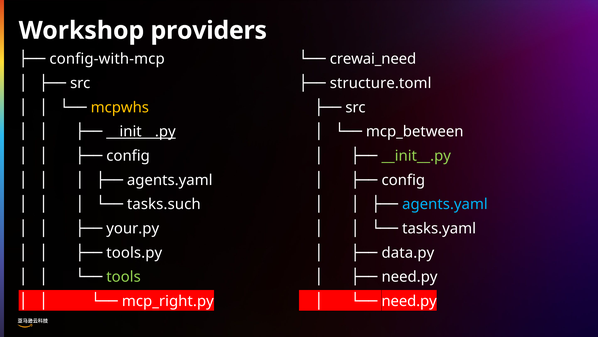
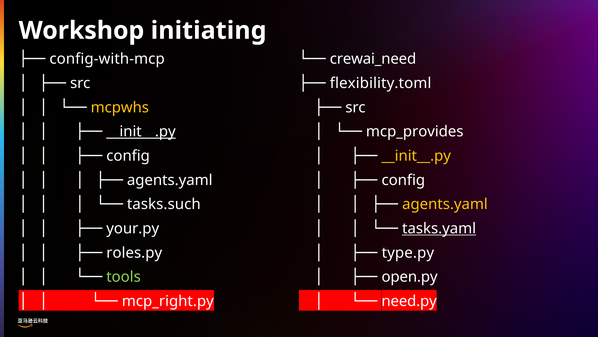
providers: providers -> initiating (209, 31)
structure.toml: structure.toml -> flexibility.toml (381, 83)
mcp_between: mcp_between -> mcp_provides (415, 131)
__init__.py colour: light green -> yellow (416, 156)
agents.yaml colour: light blue -> yellow (445, 204)
tasks.yaml underline: none -> present (439, 228)
tools.py: tools.py -> roles.py (134, 252)
data.py: data.py -> type.py (408, 252)
need.py: need.py -> open.py (410, 276)
